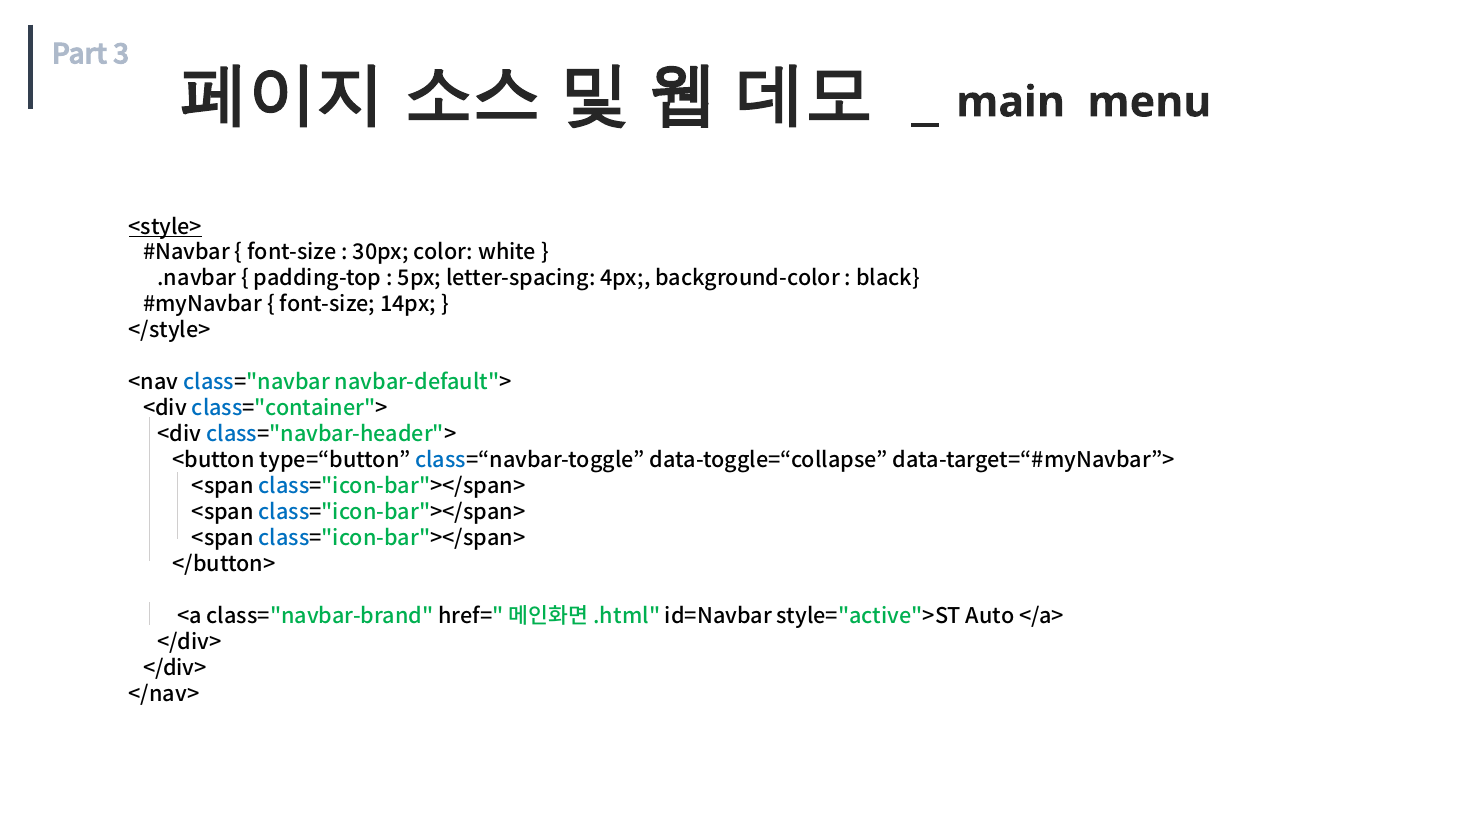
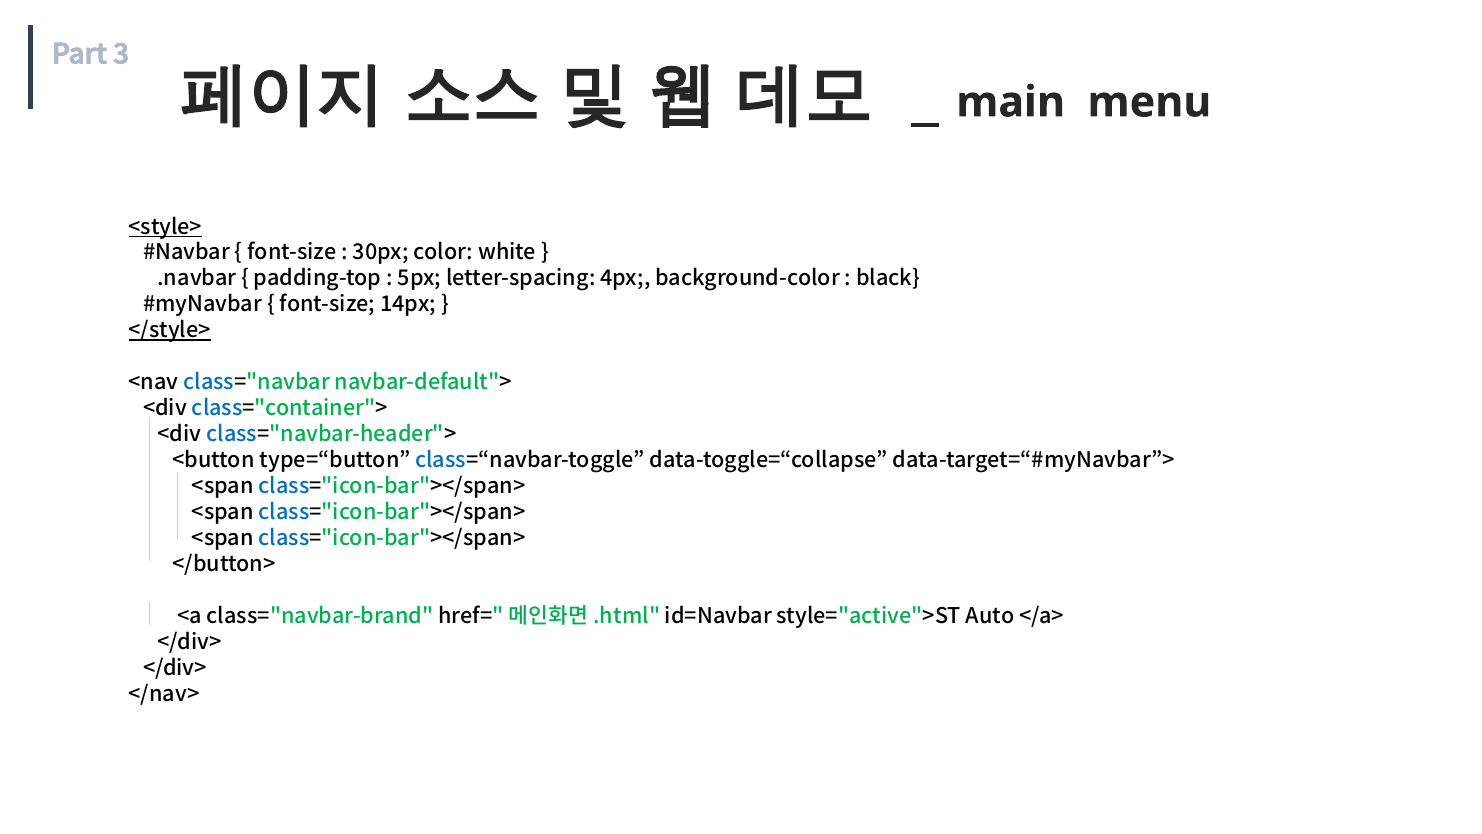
</style> underline: none -> present (170, 331)
